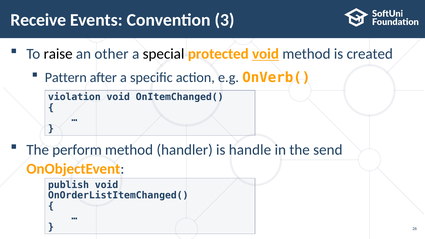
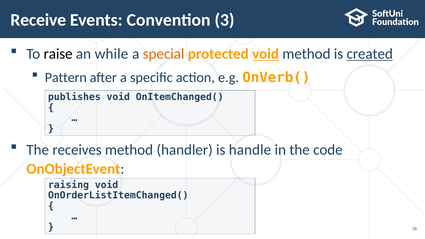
other: other -> while (111, 54)
special colour: black -> orange (164, 54)
created underline: none -> present (370, 54)
violation: violation -> publishes (74, 97)
perform: perform -> receives (77, 150)
send: send -> code (328, 150)
publish: publish -> raising (69, 185)
